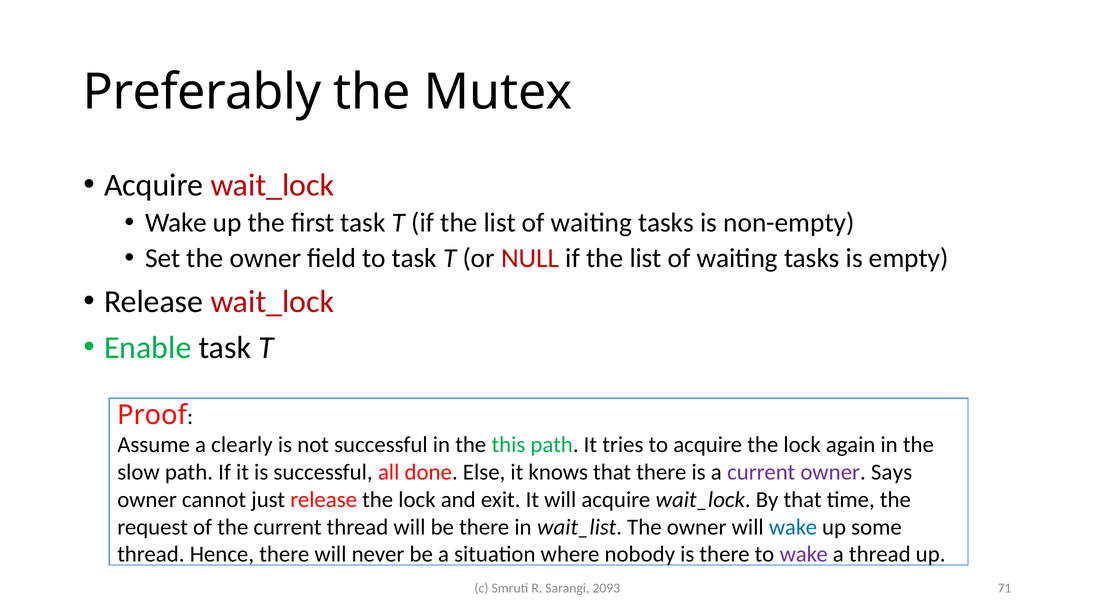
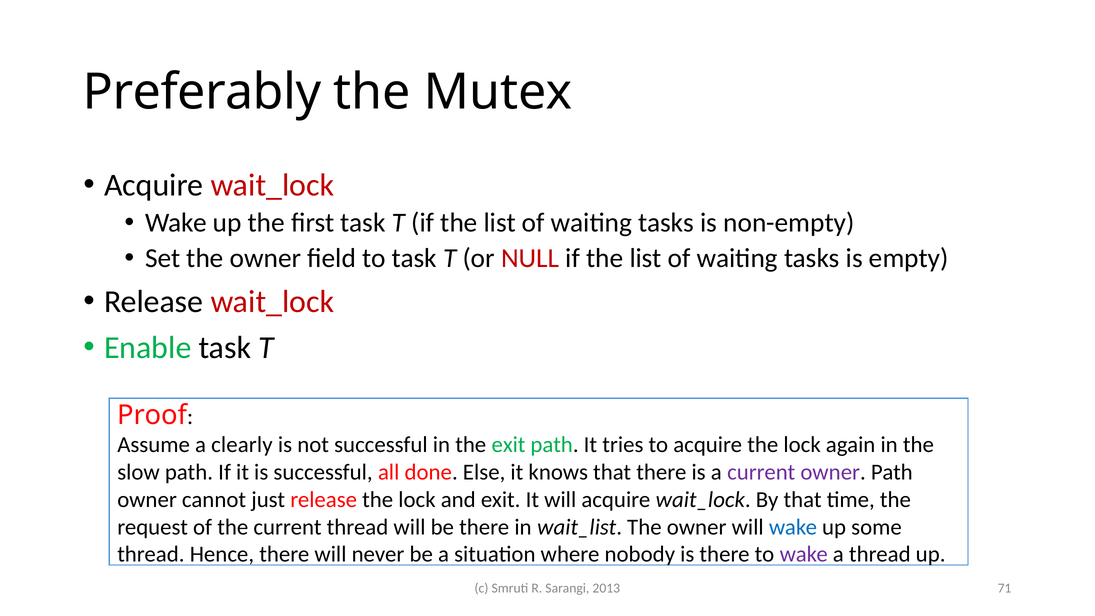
the this: this -> exit (509, 445)
owner Says: Says -> Path (892, 472)
2093: 2093 -> 2013 (606, 588)
